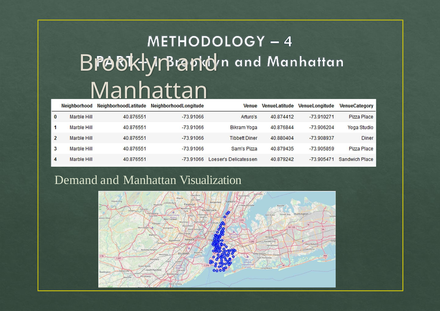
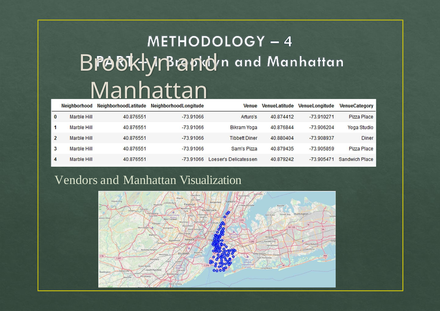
Demand: Demand -> Vendors (76, 180)
